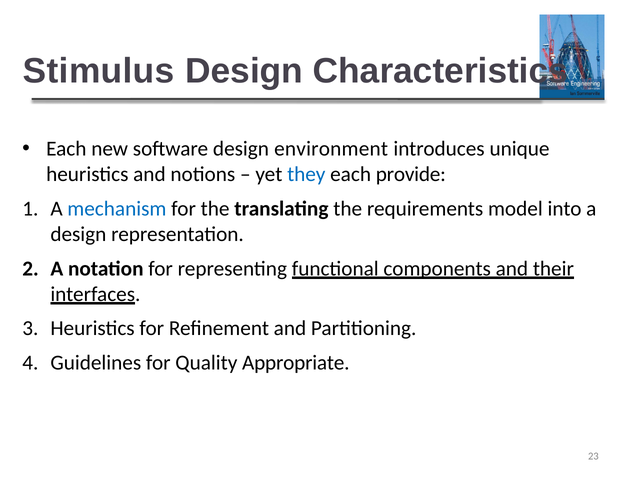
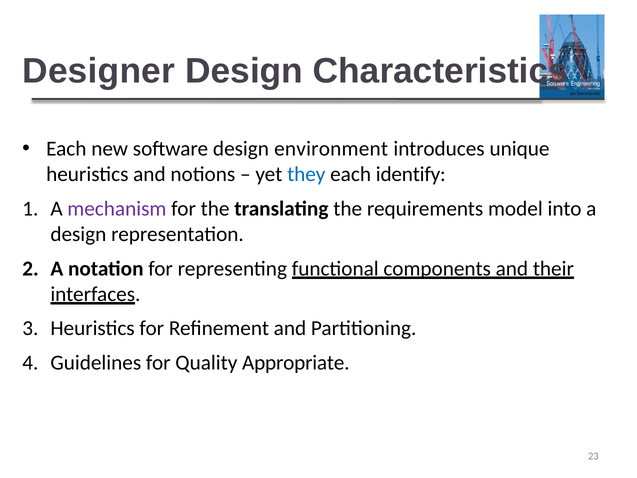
Stimulus: Stimulus -> Designer (99, 71)
provide: provide -> identify (411, 174)
mechanism colour: blue -> purple (117, 209)
